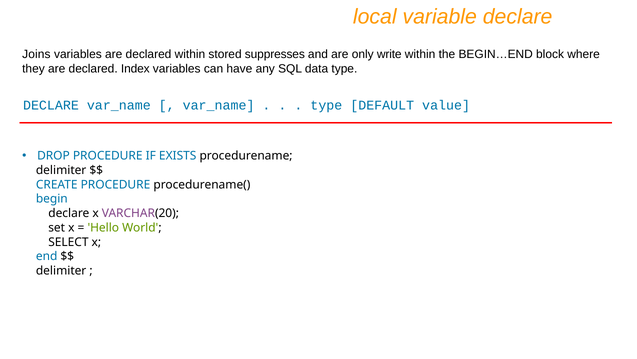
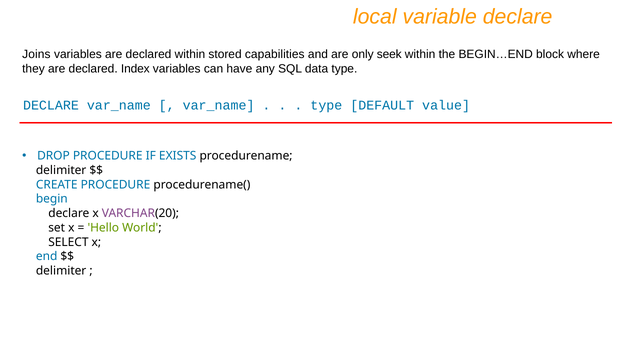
suppresses: suppresses -> capabilities (275, 54)
write: write -> seek (389, 54)
